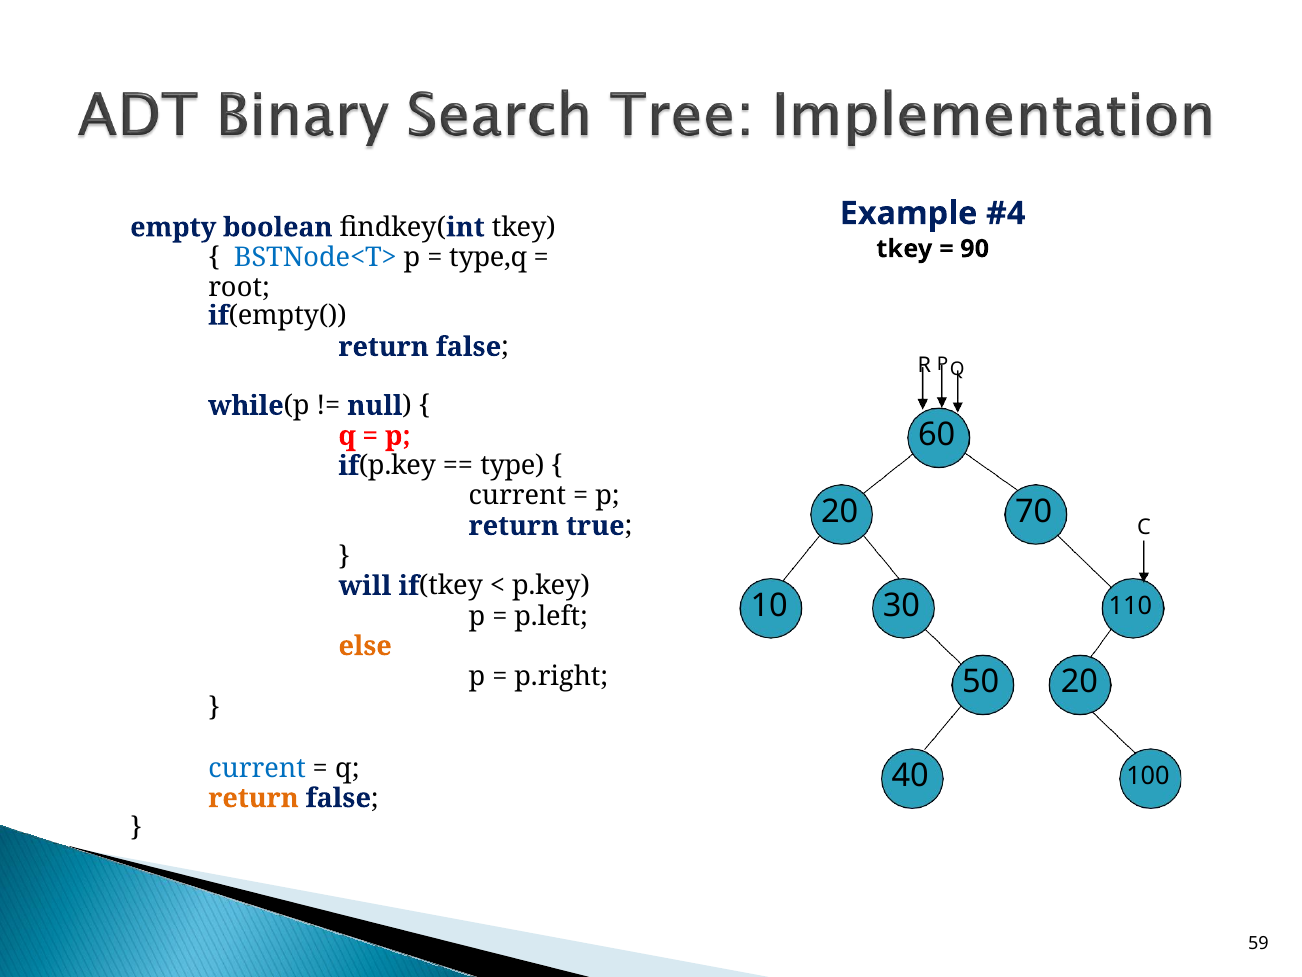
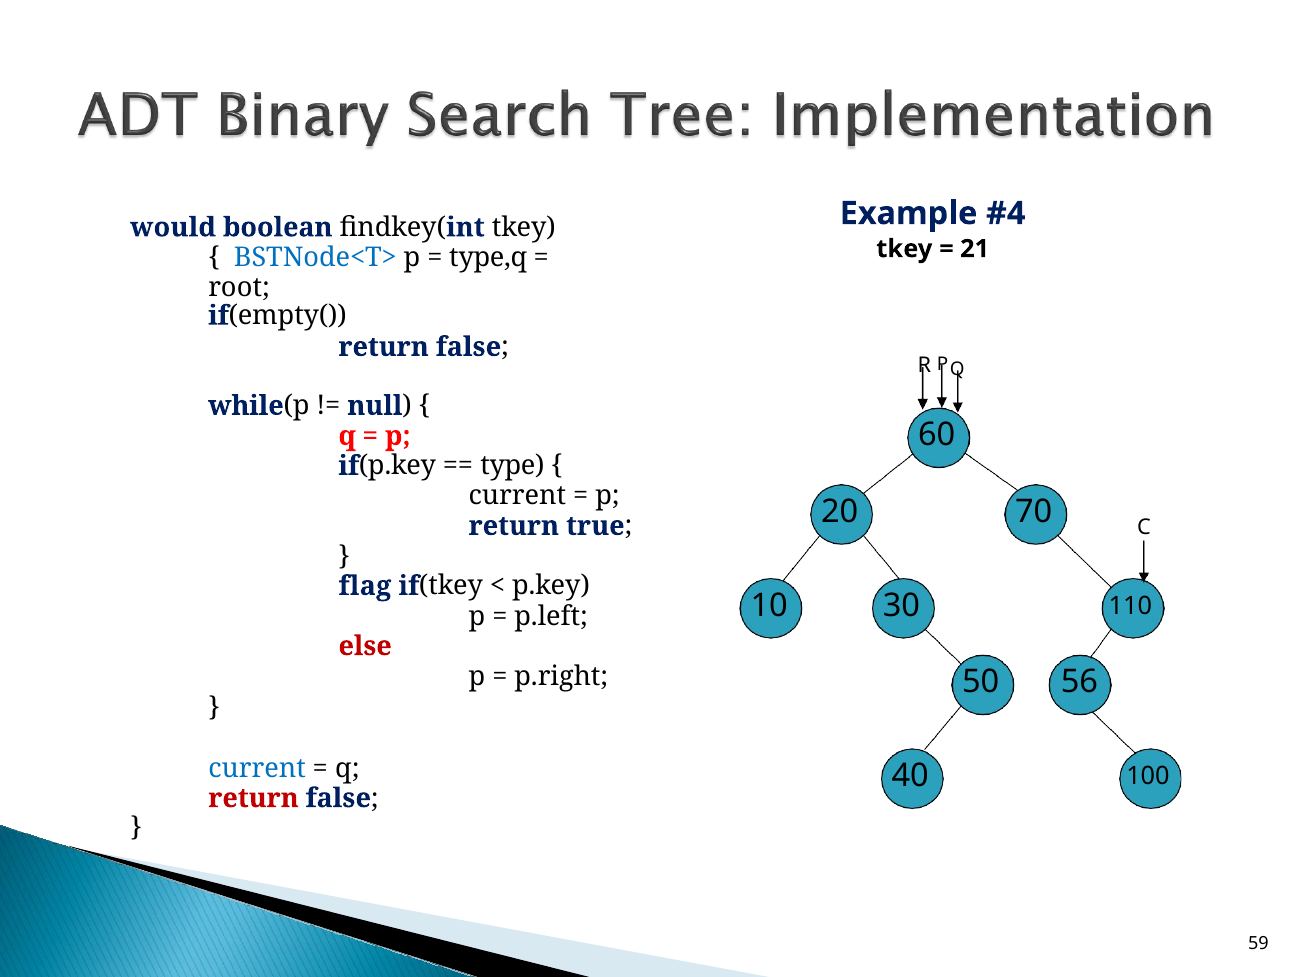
empty: empty -> would (173, 227)
90: 90 -> 21 (975, 249)
will: will -> flag (365, 586)
else colour: orange -> red (365, 646)
50 20: 20 -> 56 (1080, 682)
return colour: orange -> red (254, 798)
